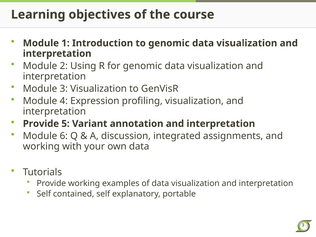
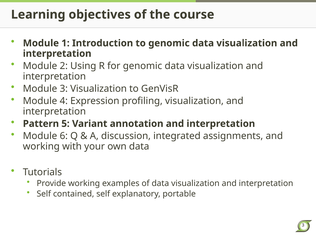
Provide: Provide -> Pattern (41, 124)
